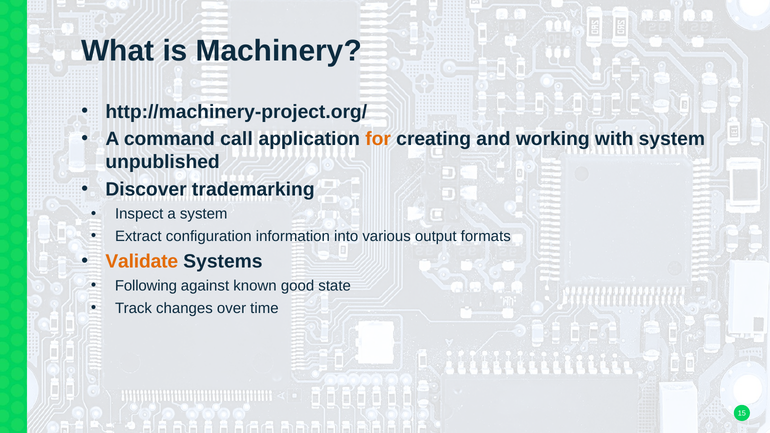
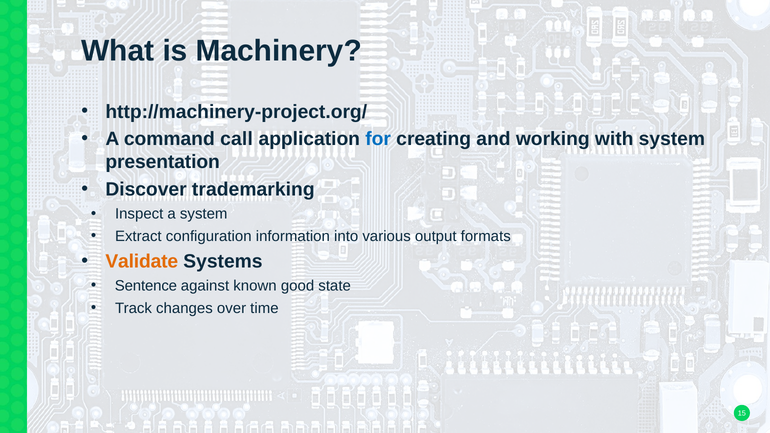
for colour: orange -> blue (378, 139)
unpublished: unpublished -> presentation (163, 162)
Following: Following -> Sentence (146, 286)
